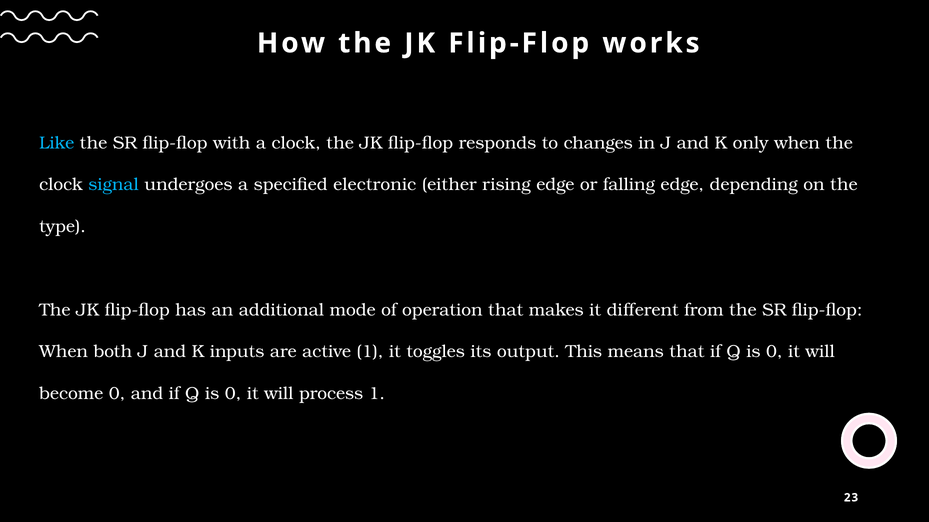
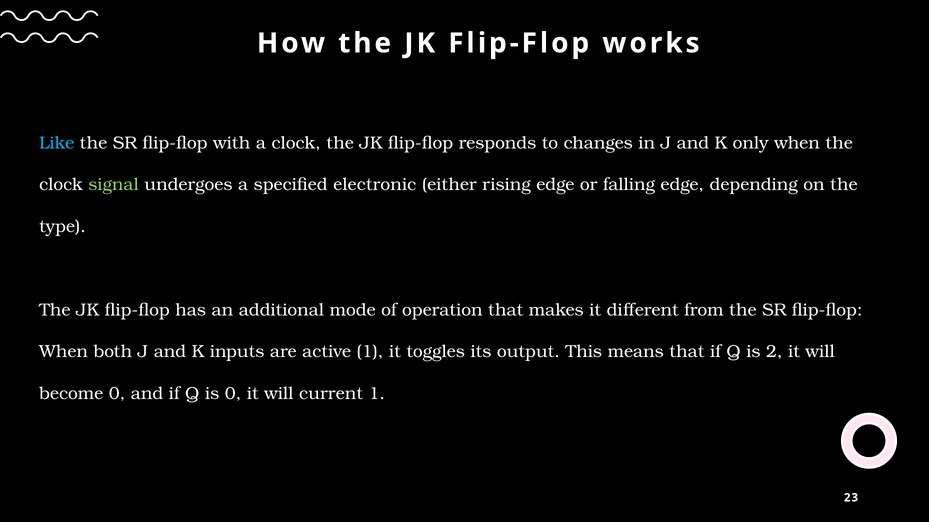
signal colour: light blue -> light green (114, 185)
0: 0 -> 2 (774, 352)
process: process -> current (331, 394)
